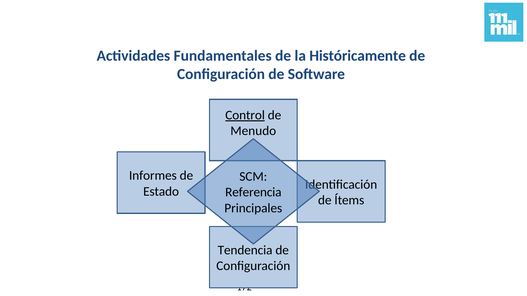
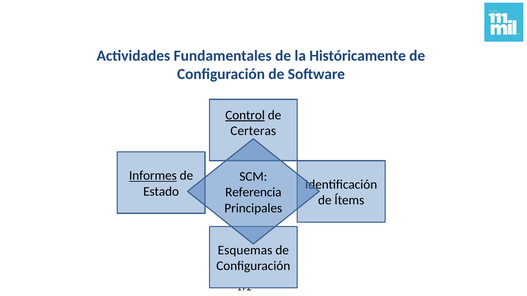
Menudo: Menudo -> Certeras (253, 131)
Informes underline: none -> present (153, 176)
Tendencia: Tendencia -> Esquemas (245, 251)
